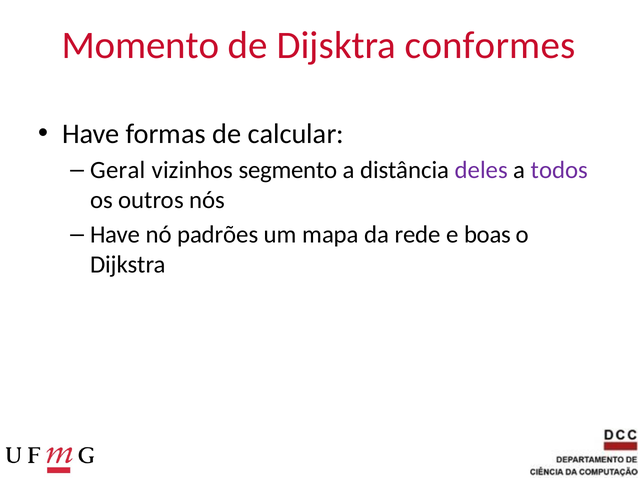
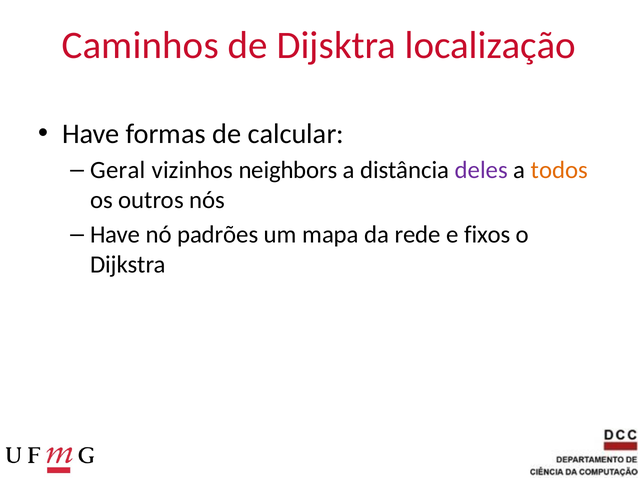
Momento: Momento -> Caminhos (140, 46)
conformes: conformes -> localização (490, 46)
segmento: segmento -> neighbors (288, 170)
todos colour: purple -> orange (559, 170)
boas: boas -> fixos (487, 235)
